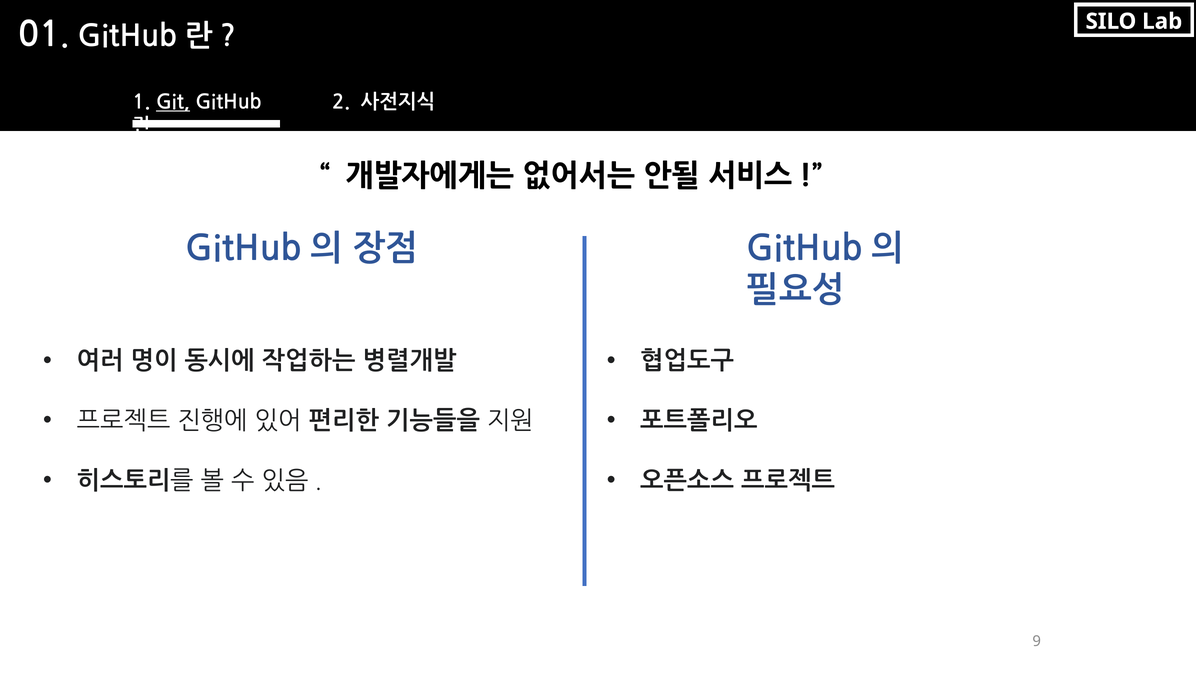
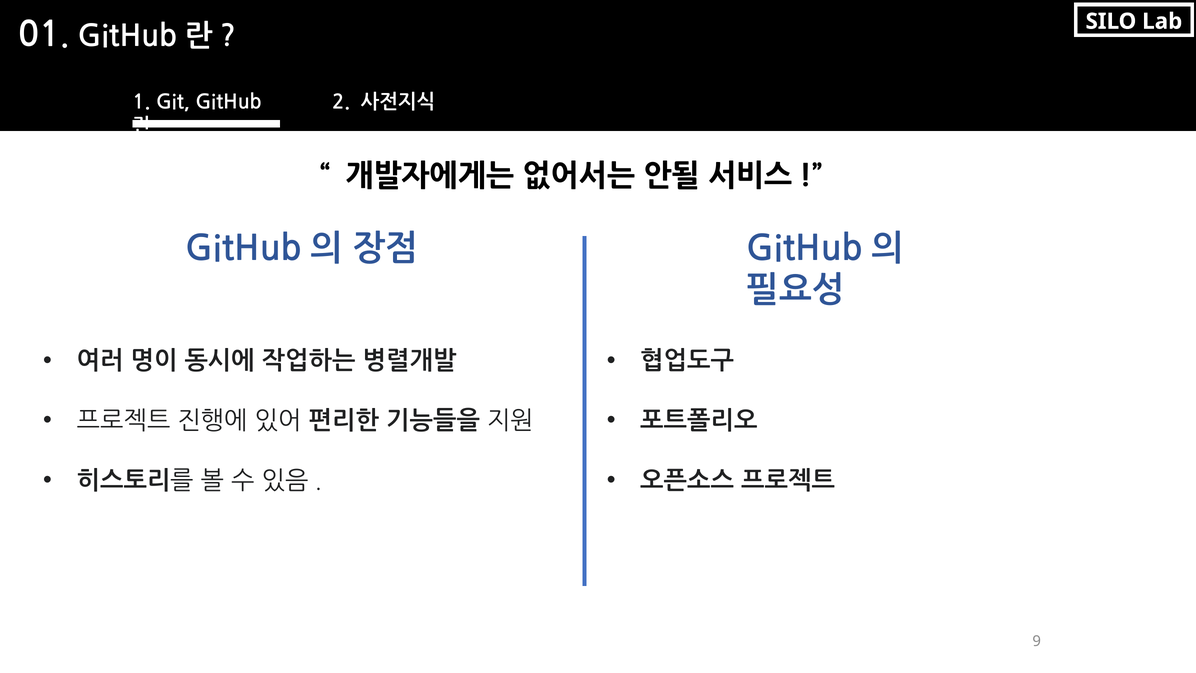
Git underline: present -> none (173, 102)
